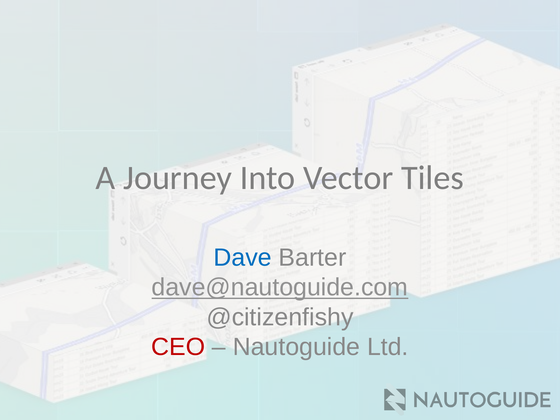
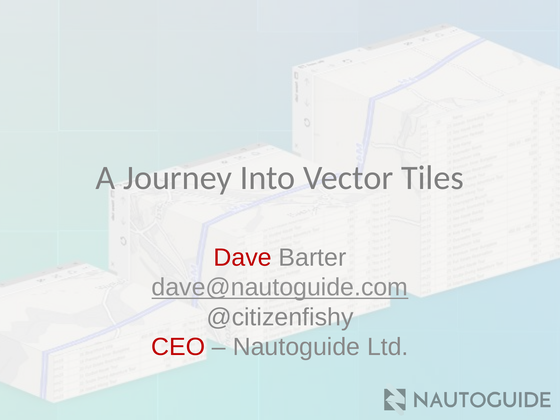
Dave colour: blue -> red (243, 257)
